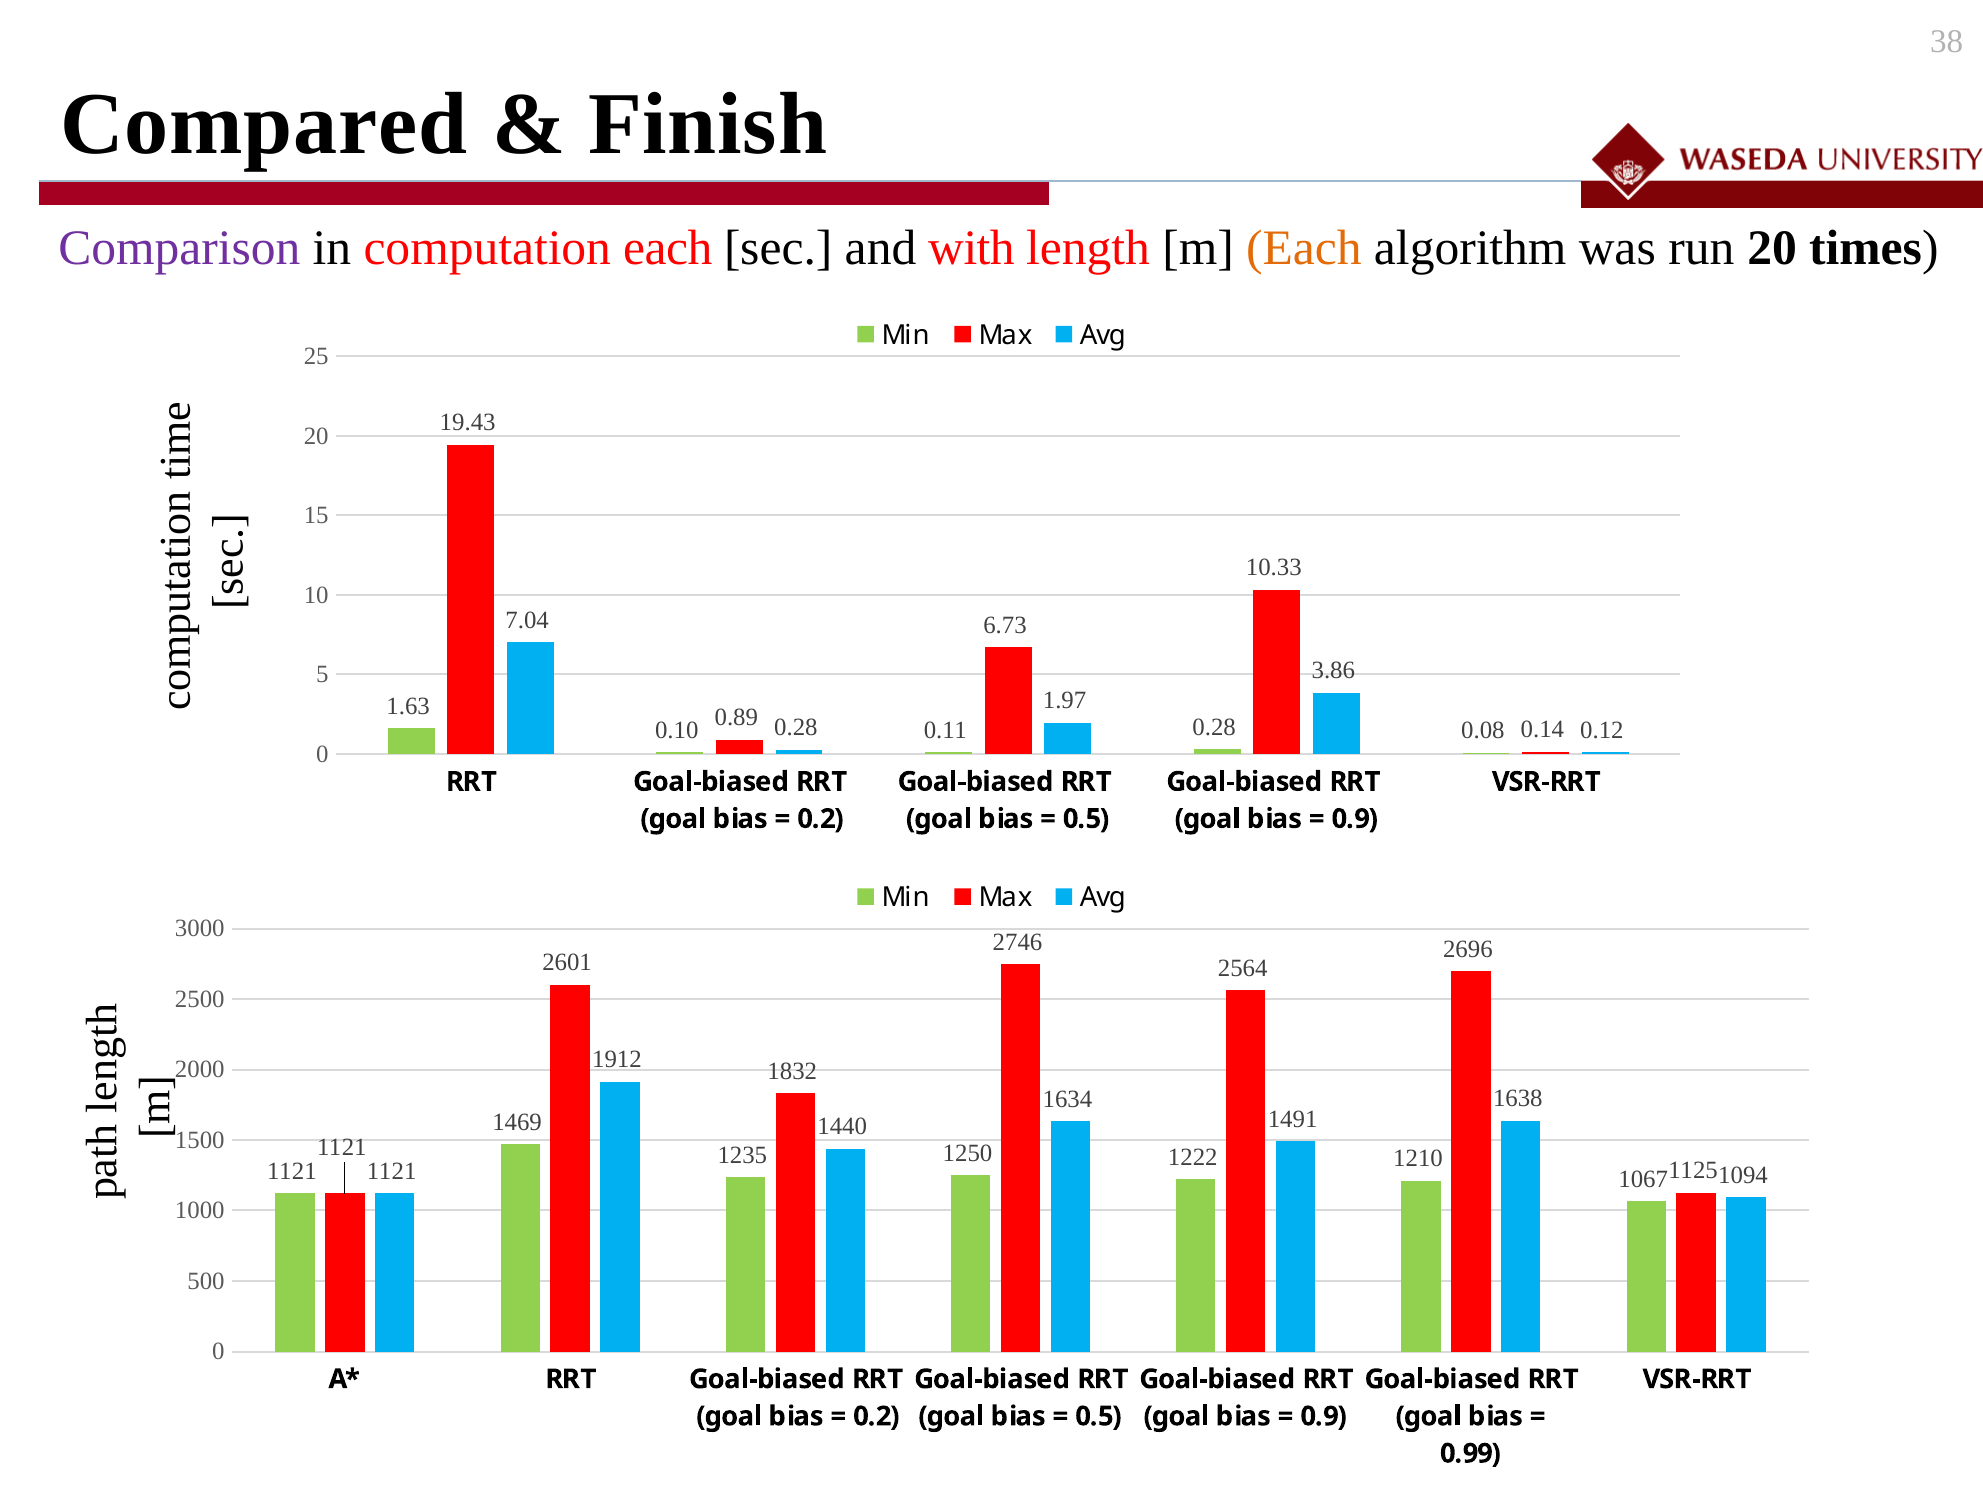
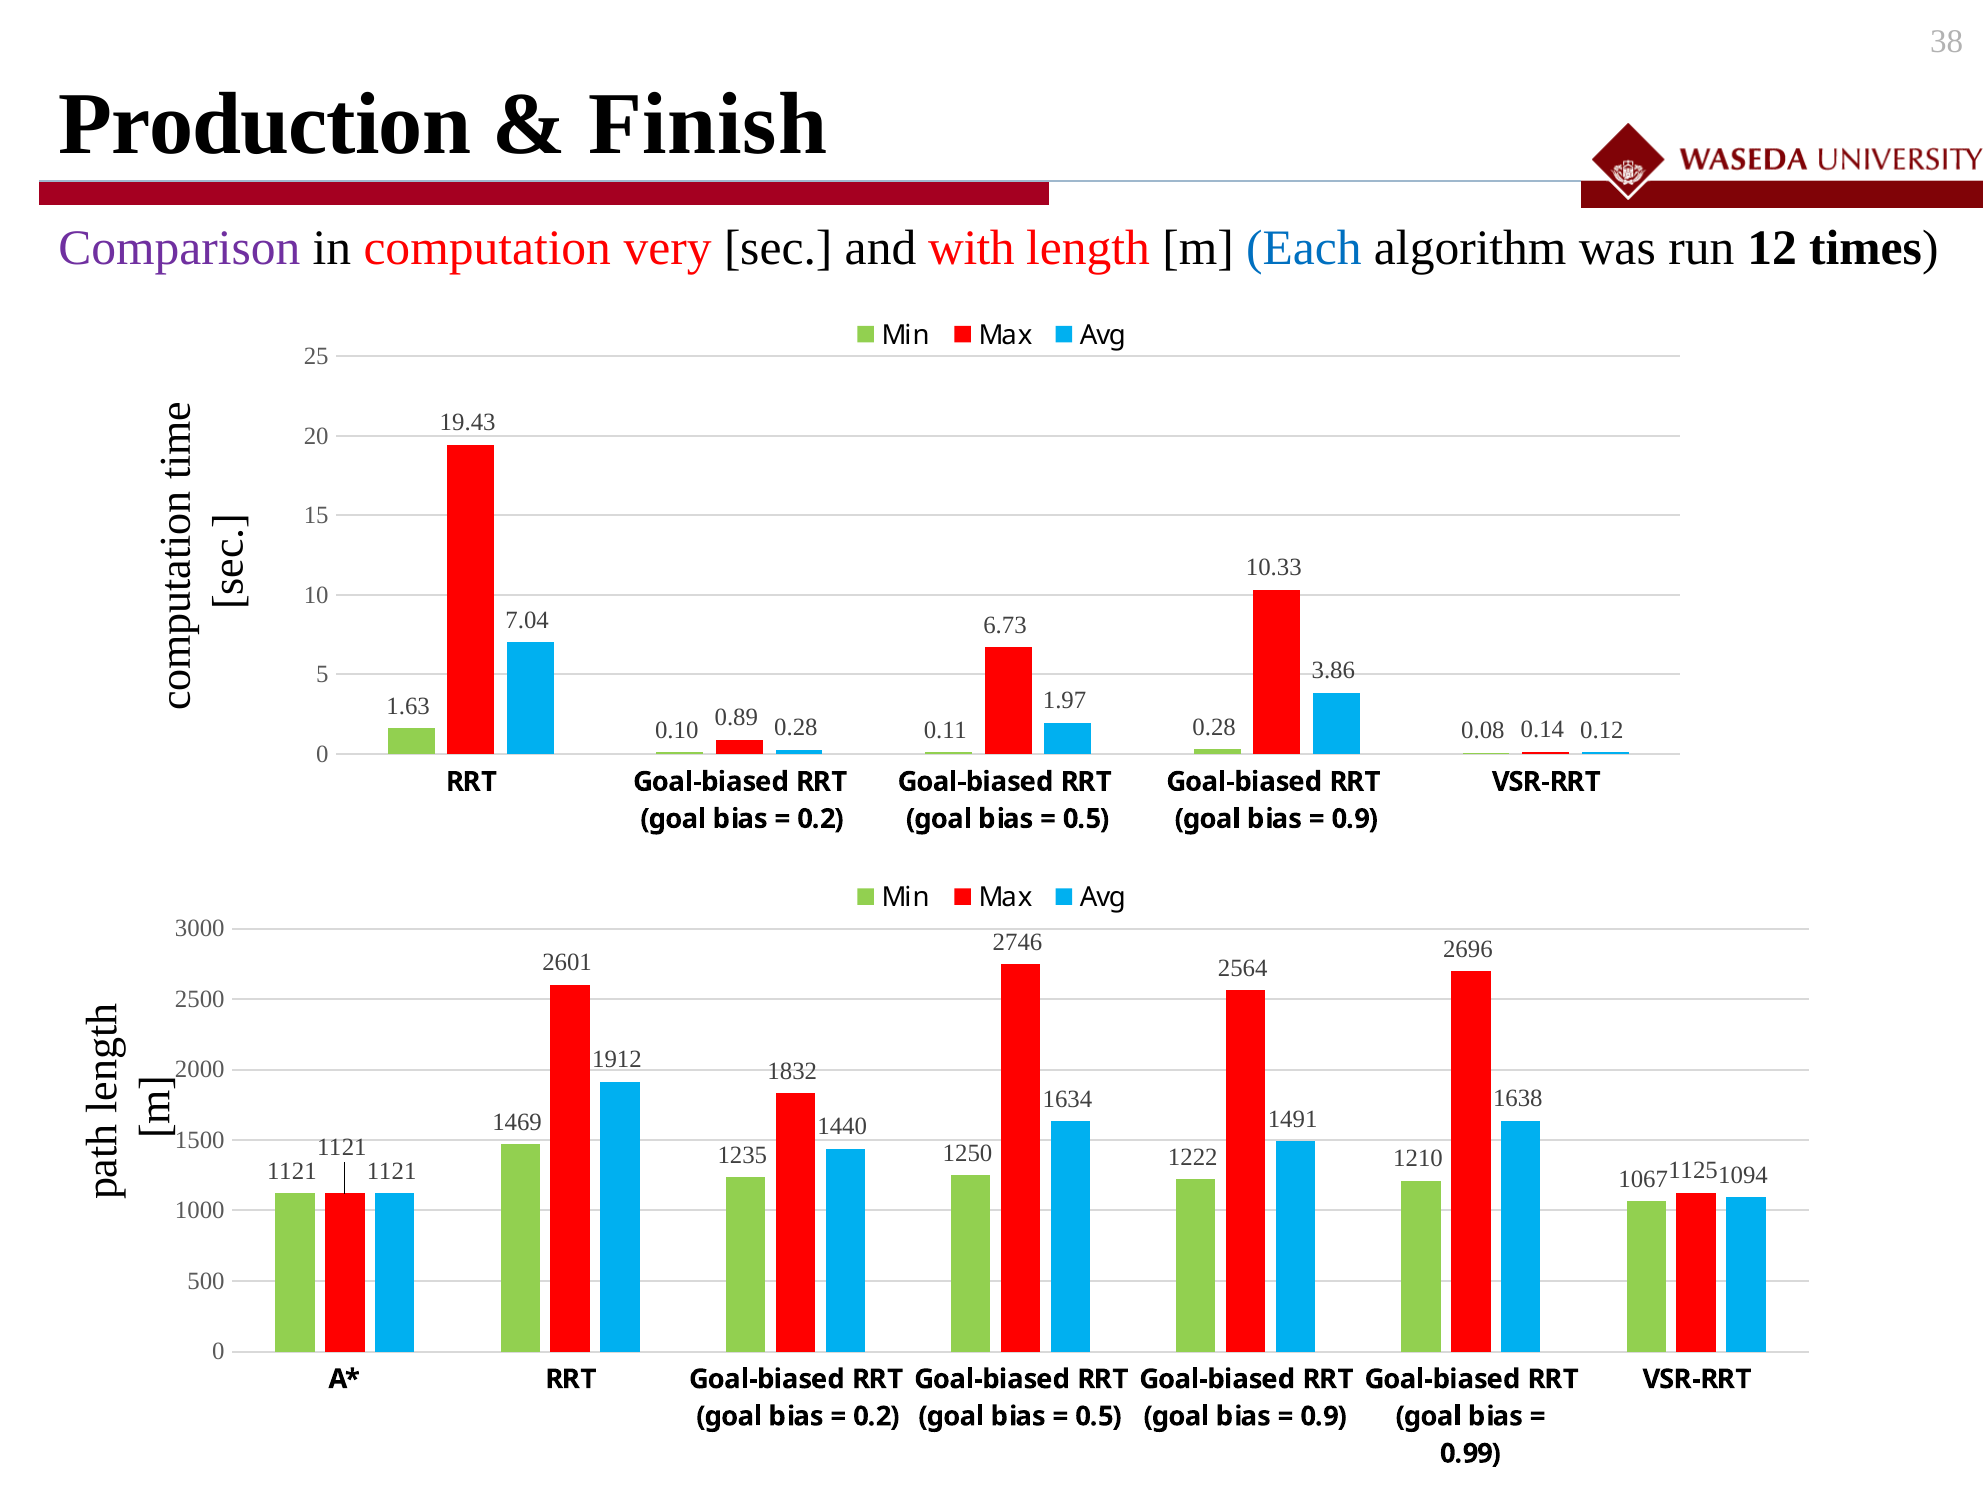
Compared: Compared -> Production (265, 125)
computation each: each -> very (668, 248)
Each colour: orange -> blue (1304, 248)
run 20: 20 -> 12 (1772, 248)
